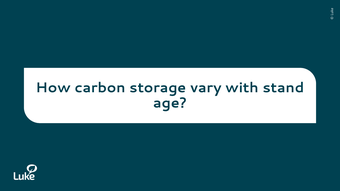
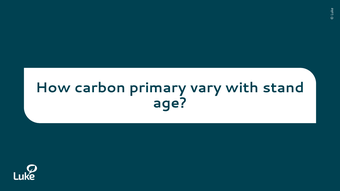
storage: storage -> primary (158, 88)
